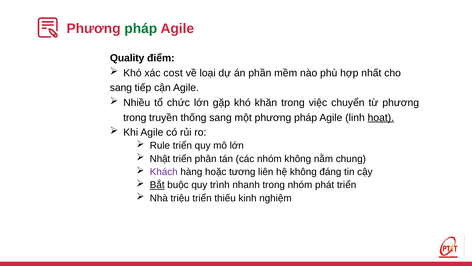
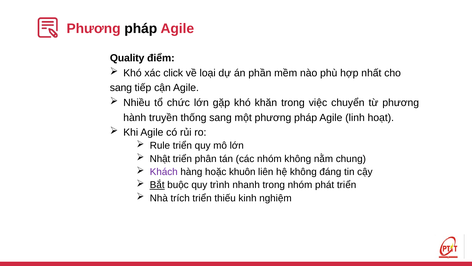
pháp colour: green -> black (141, 29)
cost: cost -> click (173, 73)
trong: trong -> hành (135, 117)
hoạt underline: present -> none (381, 117)
tương: tương -> khuôn (242, 172)
triệu: triệu -> trích (180, 198)
